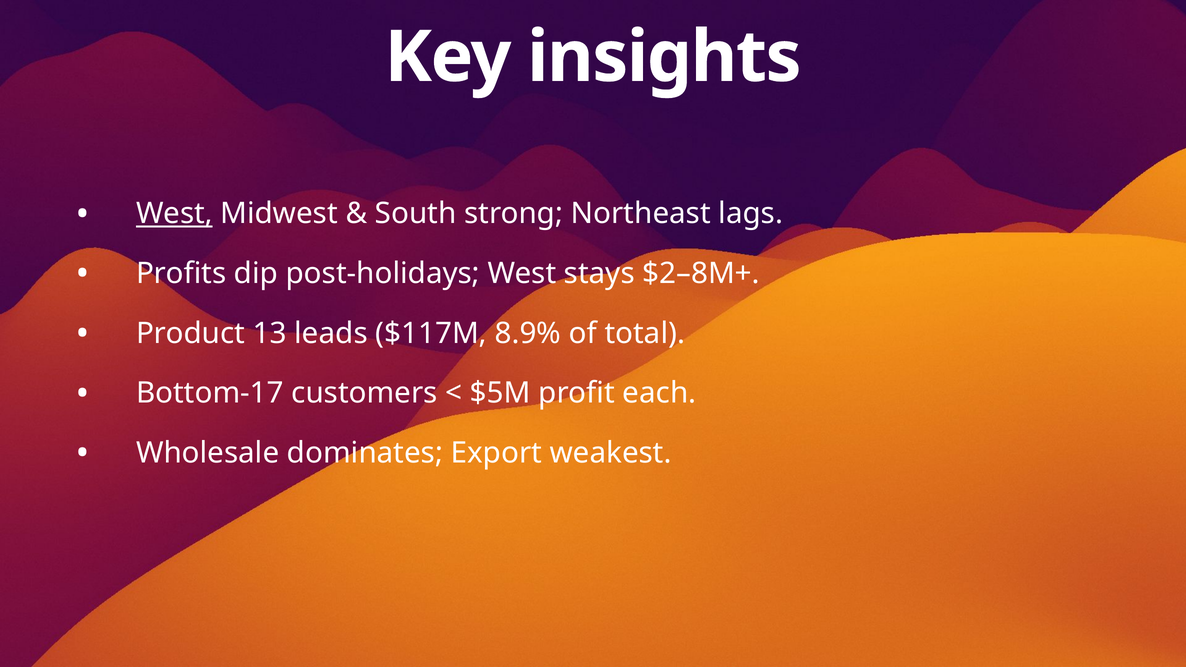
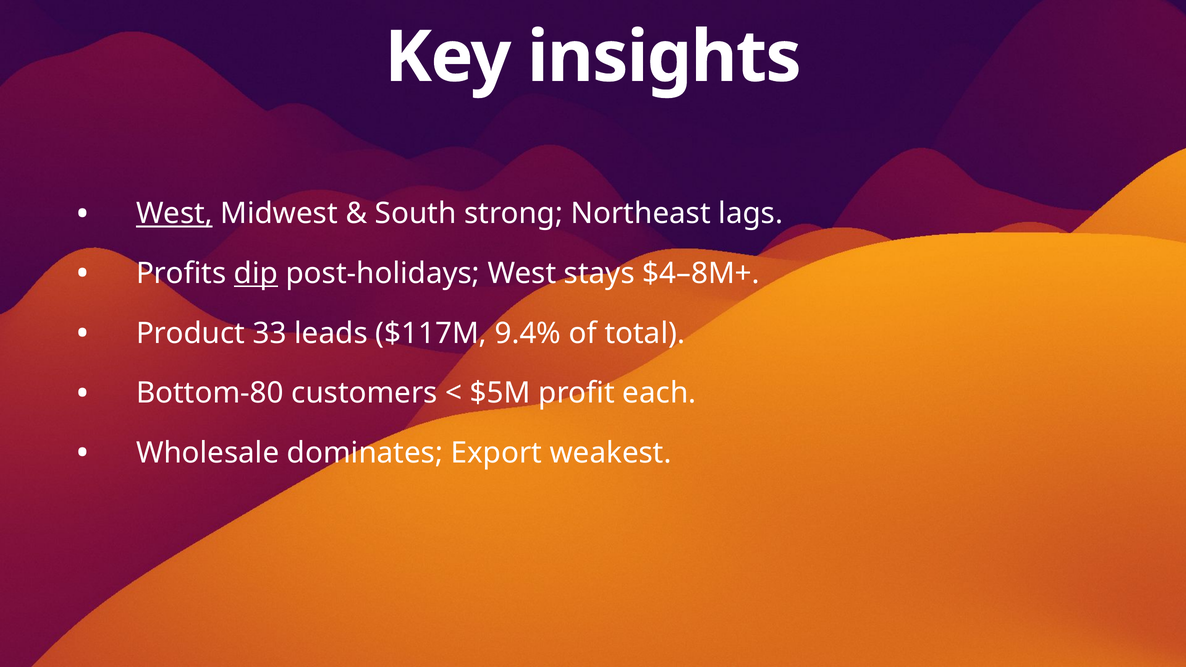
dip underline: none -> present (256, 274)
$2–8M+: $2–8M+ -> $4–8M+ (701, 274)
13: 13 -> 33 (270, 333)
8.9%: 8.9% -> 9.4% (528, 333)
Bottom-17: Bottom-17 -> Bottom-80 (210, 393)
